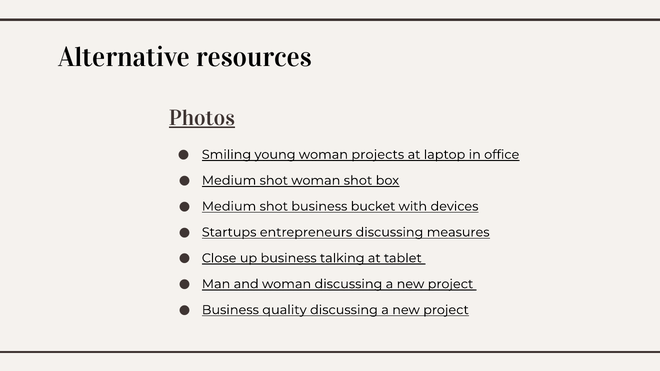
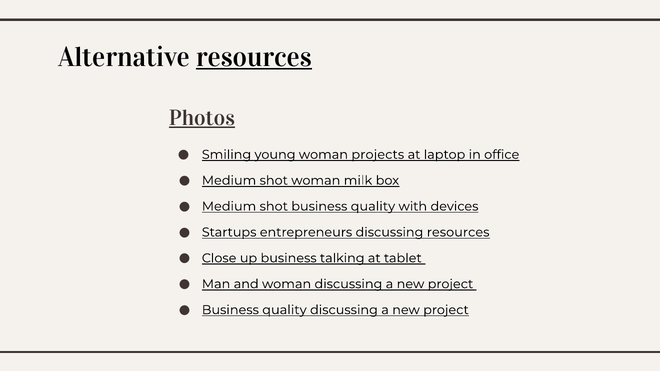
resources underline: none -> present (254, 57)
woman shot: shot -> milk (358, 181)
shot business bucket: bucket -> quality (373, 206)
discussing measures: measures -> resources (458, 232)
